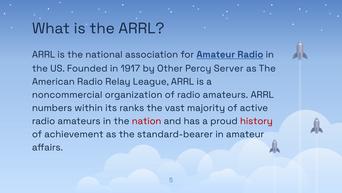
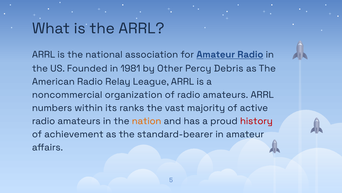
1917: 1917 -> 1981 (130, 68)
Server: Server -> Debris (229, 68)
nation colour: red -> orange (147, 121)
